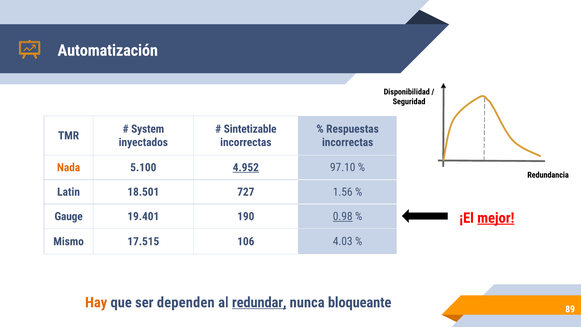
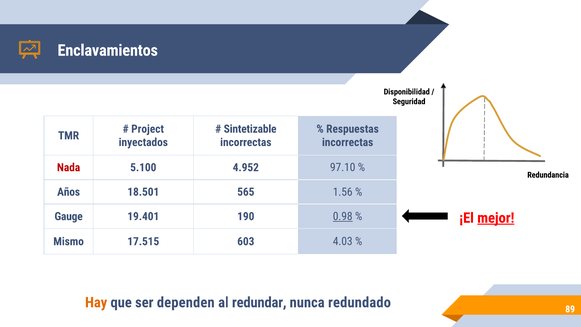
Automatización: Automatización -> Enclavamientos (108, 50)
System: System -> Project (148, 129)
Nada colour: orange -> red (69, 167)
4.952 underline: present -> none (246, 167)
Latin: Latin -> Años (69, 192)
727: 727 -> 565 (246, 192)
106: 106 -> 603 (246, 241)
redundar underline: present -> none (259, 302)
bloqueante: bloqueante -> redundado (359, 302)
